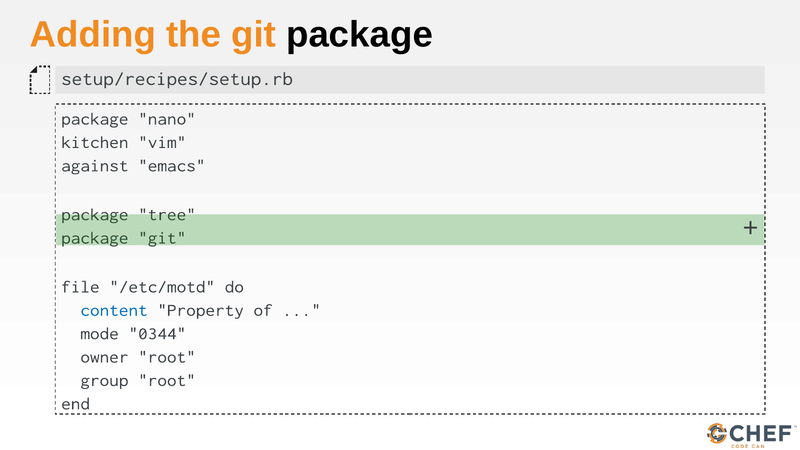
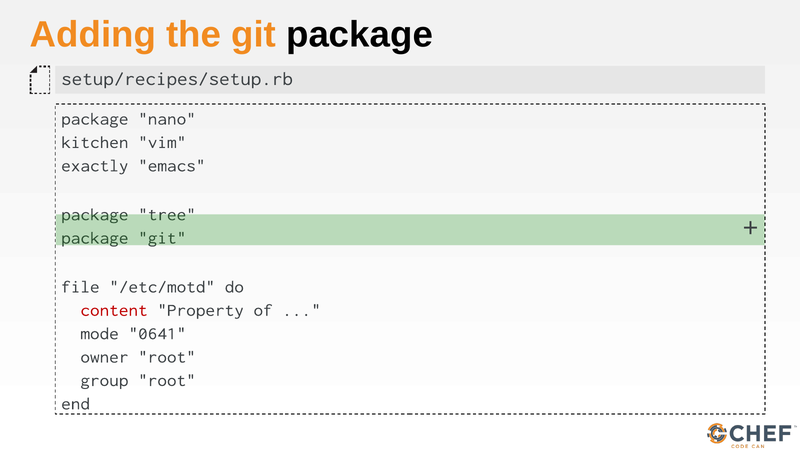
against: against -> exactly (95, 166)
content colour: blue -> red (114, 310)
0344: 0344 -> 0641 (157, 333)
